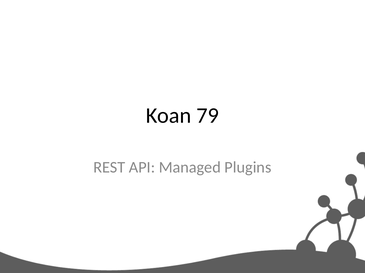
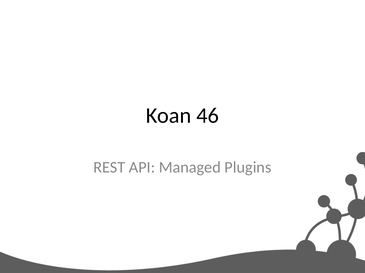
79: 79 -> 46 (208, 116)
